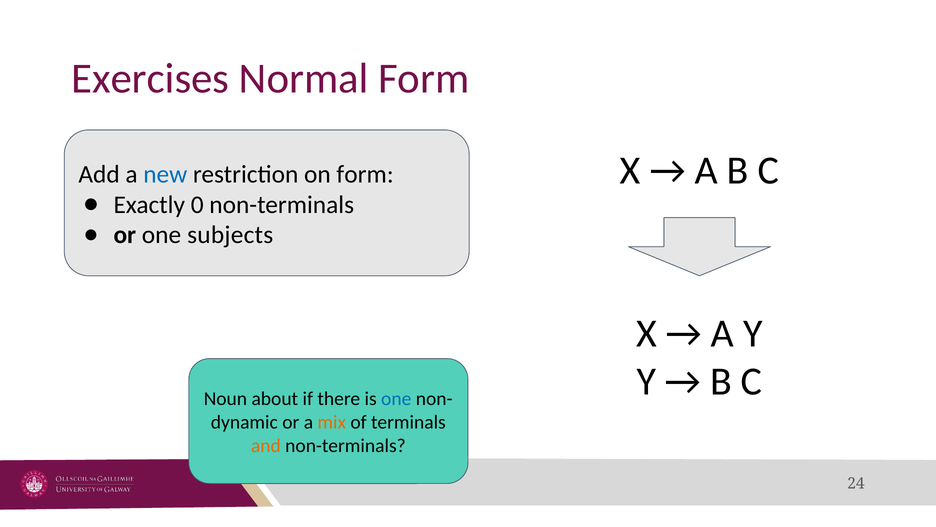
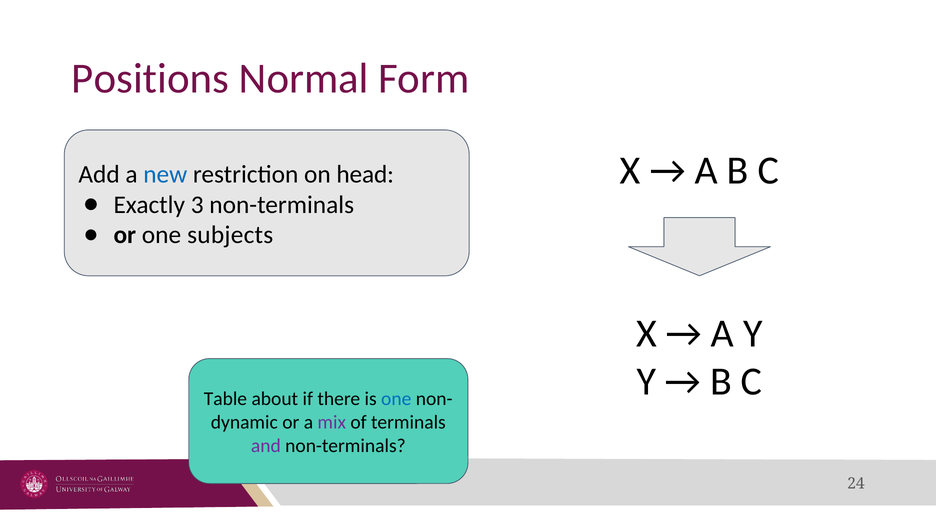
Exercises: Exercises -> Positions (150, 79)
on form: form -> head (365, 174)
0: 0 -> 3 (197, 204)
Noun: Noun -> Table (225, 399)
mix colour: orange -> purple (332, 422)
and colour: orange -> purple (266, 445)
